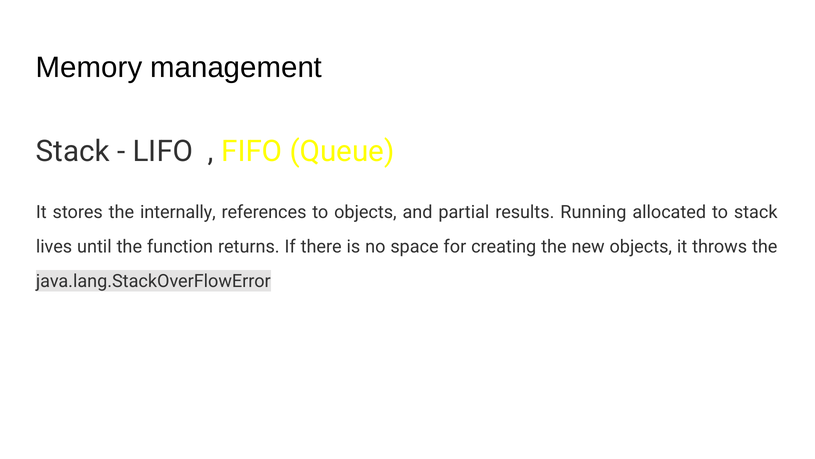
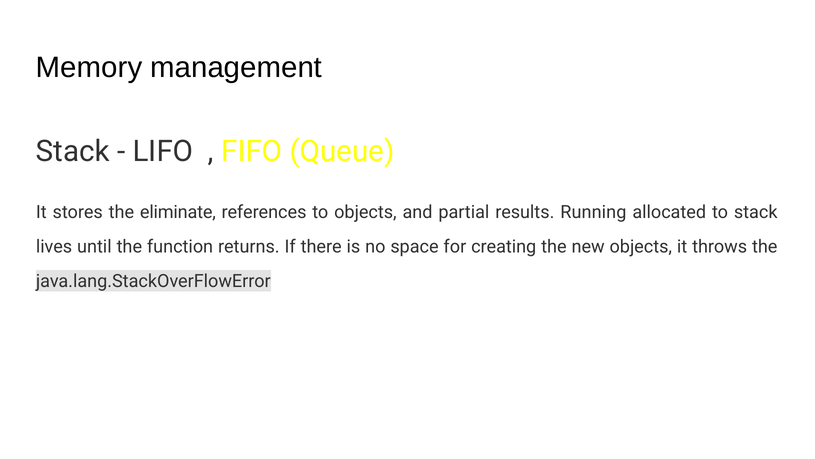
internally: internally -> eliminate (178, 212)
